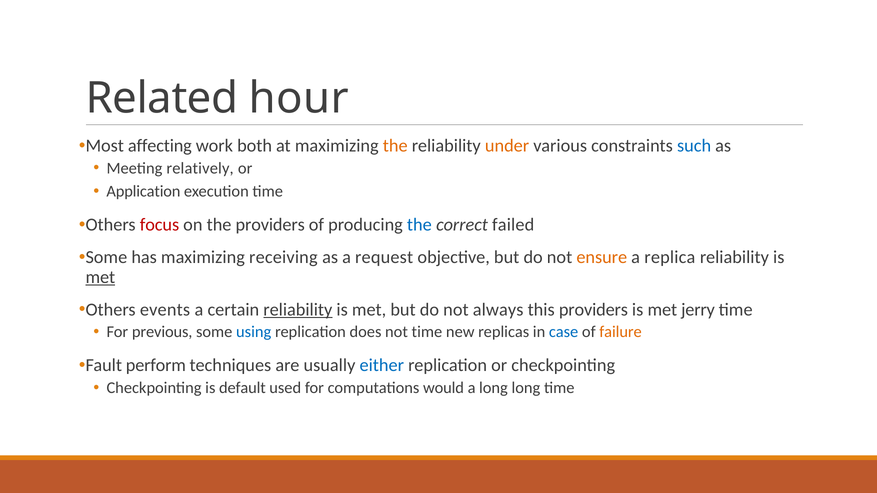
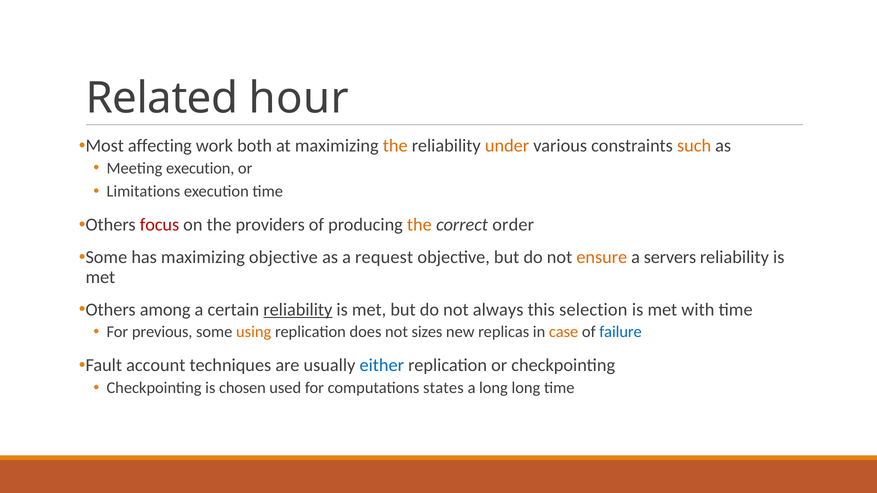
such colour: blue -> orange (694, 146)
Meeting relatively: relatively -> execution (200, 168)
Application: Application -> Limitations (143, 192)
the colour: blue -> orange (419, 225)
failed: failed -> order (513, 225)
maximizing receiving: receiving -> objective (283, 257)
replica: replica -> servers (670, 257)
met underline: present -> none (100, 277)
events: events -> among (165, 310)
this providers: providers -> selection (593, 310)
jerry: jerry -> with (698, 310)
using colour: blue -> orange (254, 332)
not time: time -> sizes (427, 332)
case colour: blue -> orange (564, 332)
failure colour: orange -> blue (621, 332)
perform: perform -> account (156, 366)
default: default -> chosen (242, 388)
would: would -> states (443, 388)
